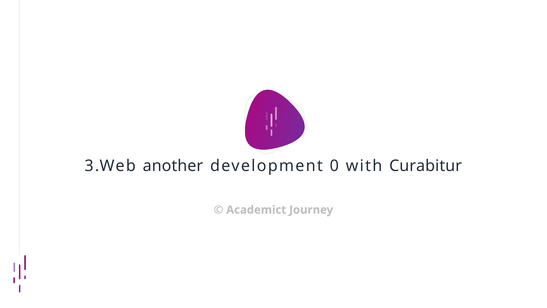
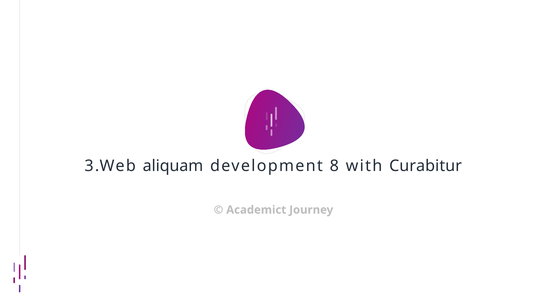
another: another -> aliquam (173, 166)
0: 0 -> 8 (334, 166)
